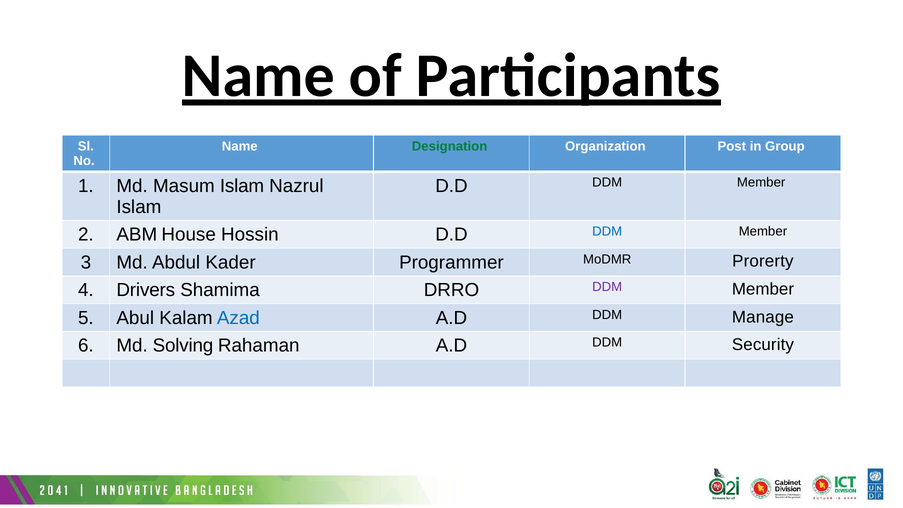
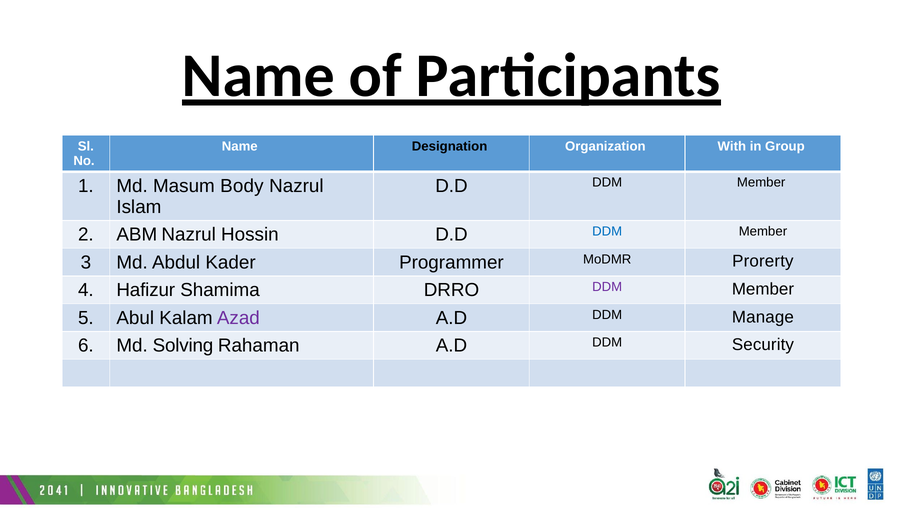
Designation colour: green -> black (450, 146)
Post: Post -> With (732, 146)
Masum Islam: Islam -> Body (242, 186)
ABM House: House -> Nazrul (189, 235)
Drivers: Drivers -> Hafizur (146, 290)
Azad colour: blue -> purple (238, 318)
